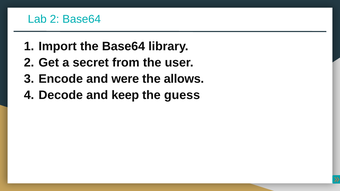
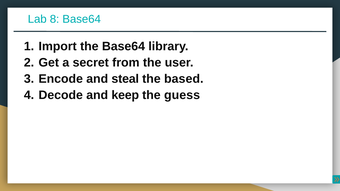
Lab 2: 2 -> 8 (55, 19)
were: were -> steal (125, 79)
allows: allows -> based (184, 79)
